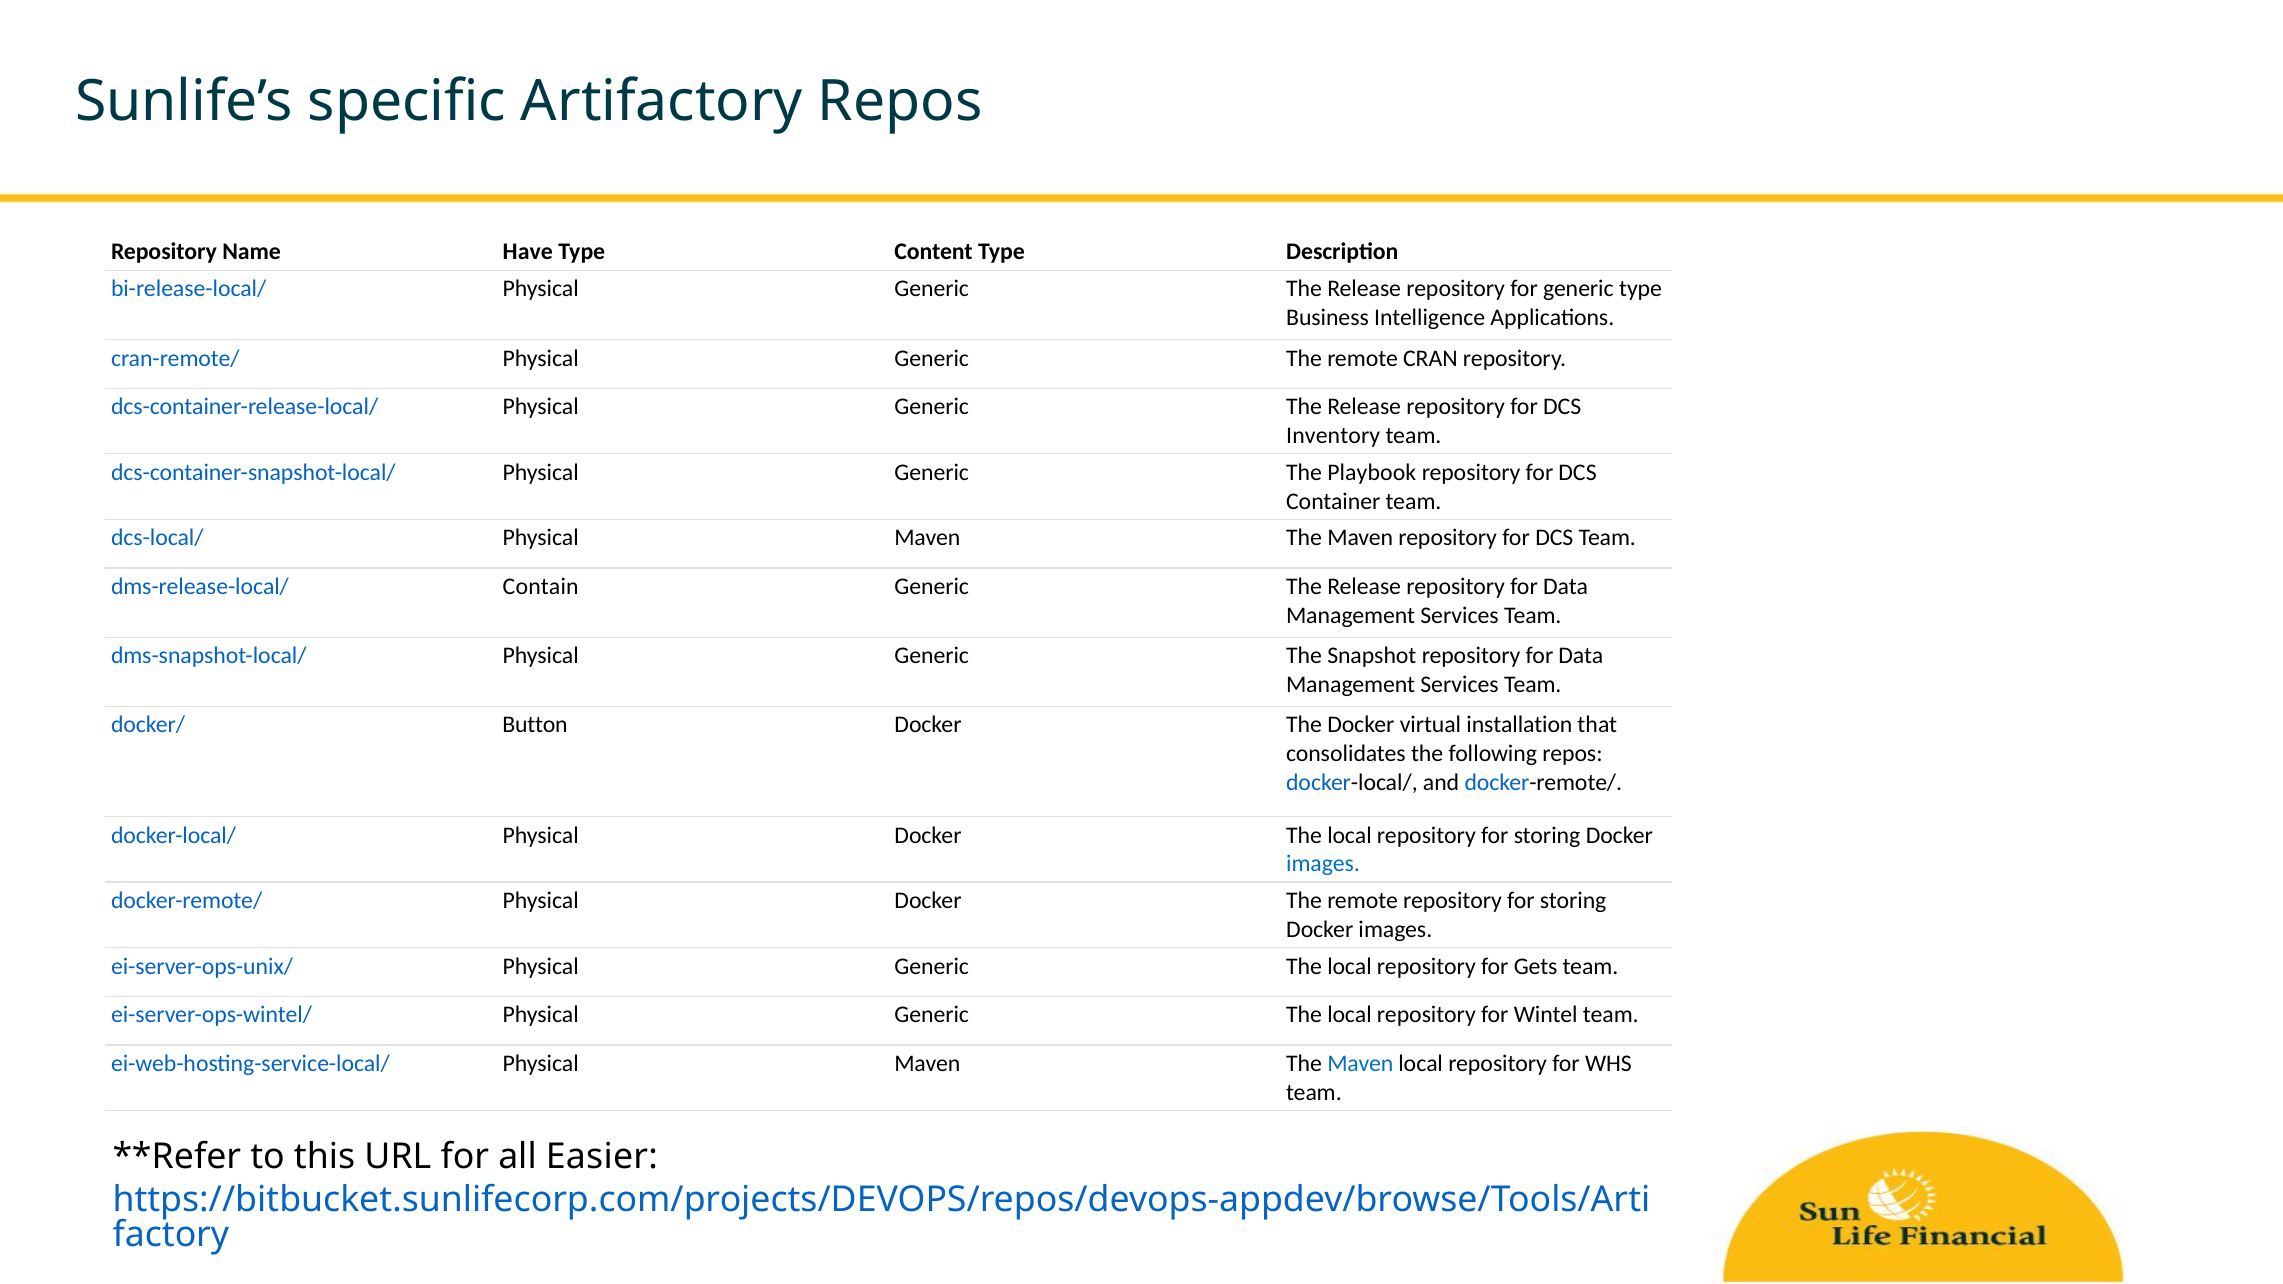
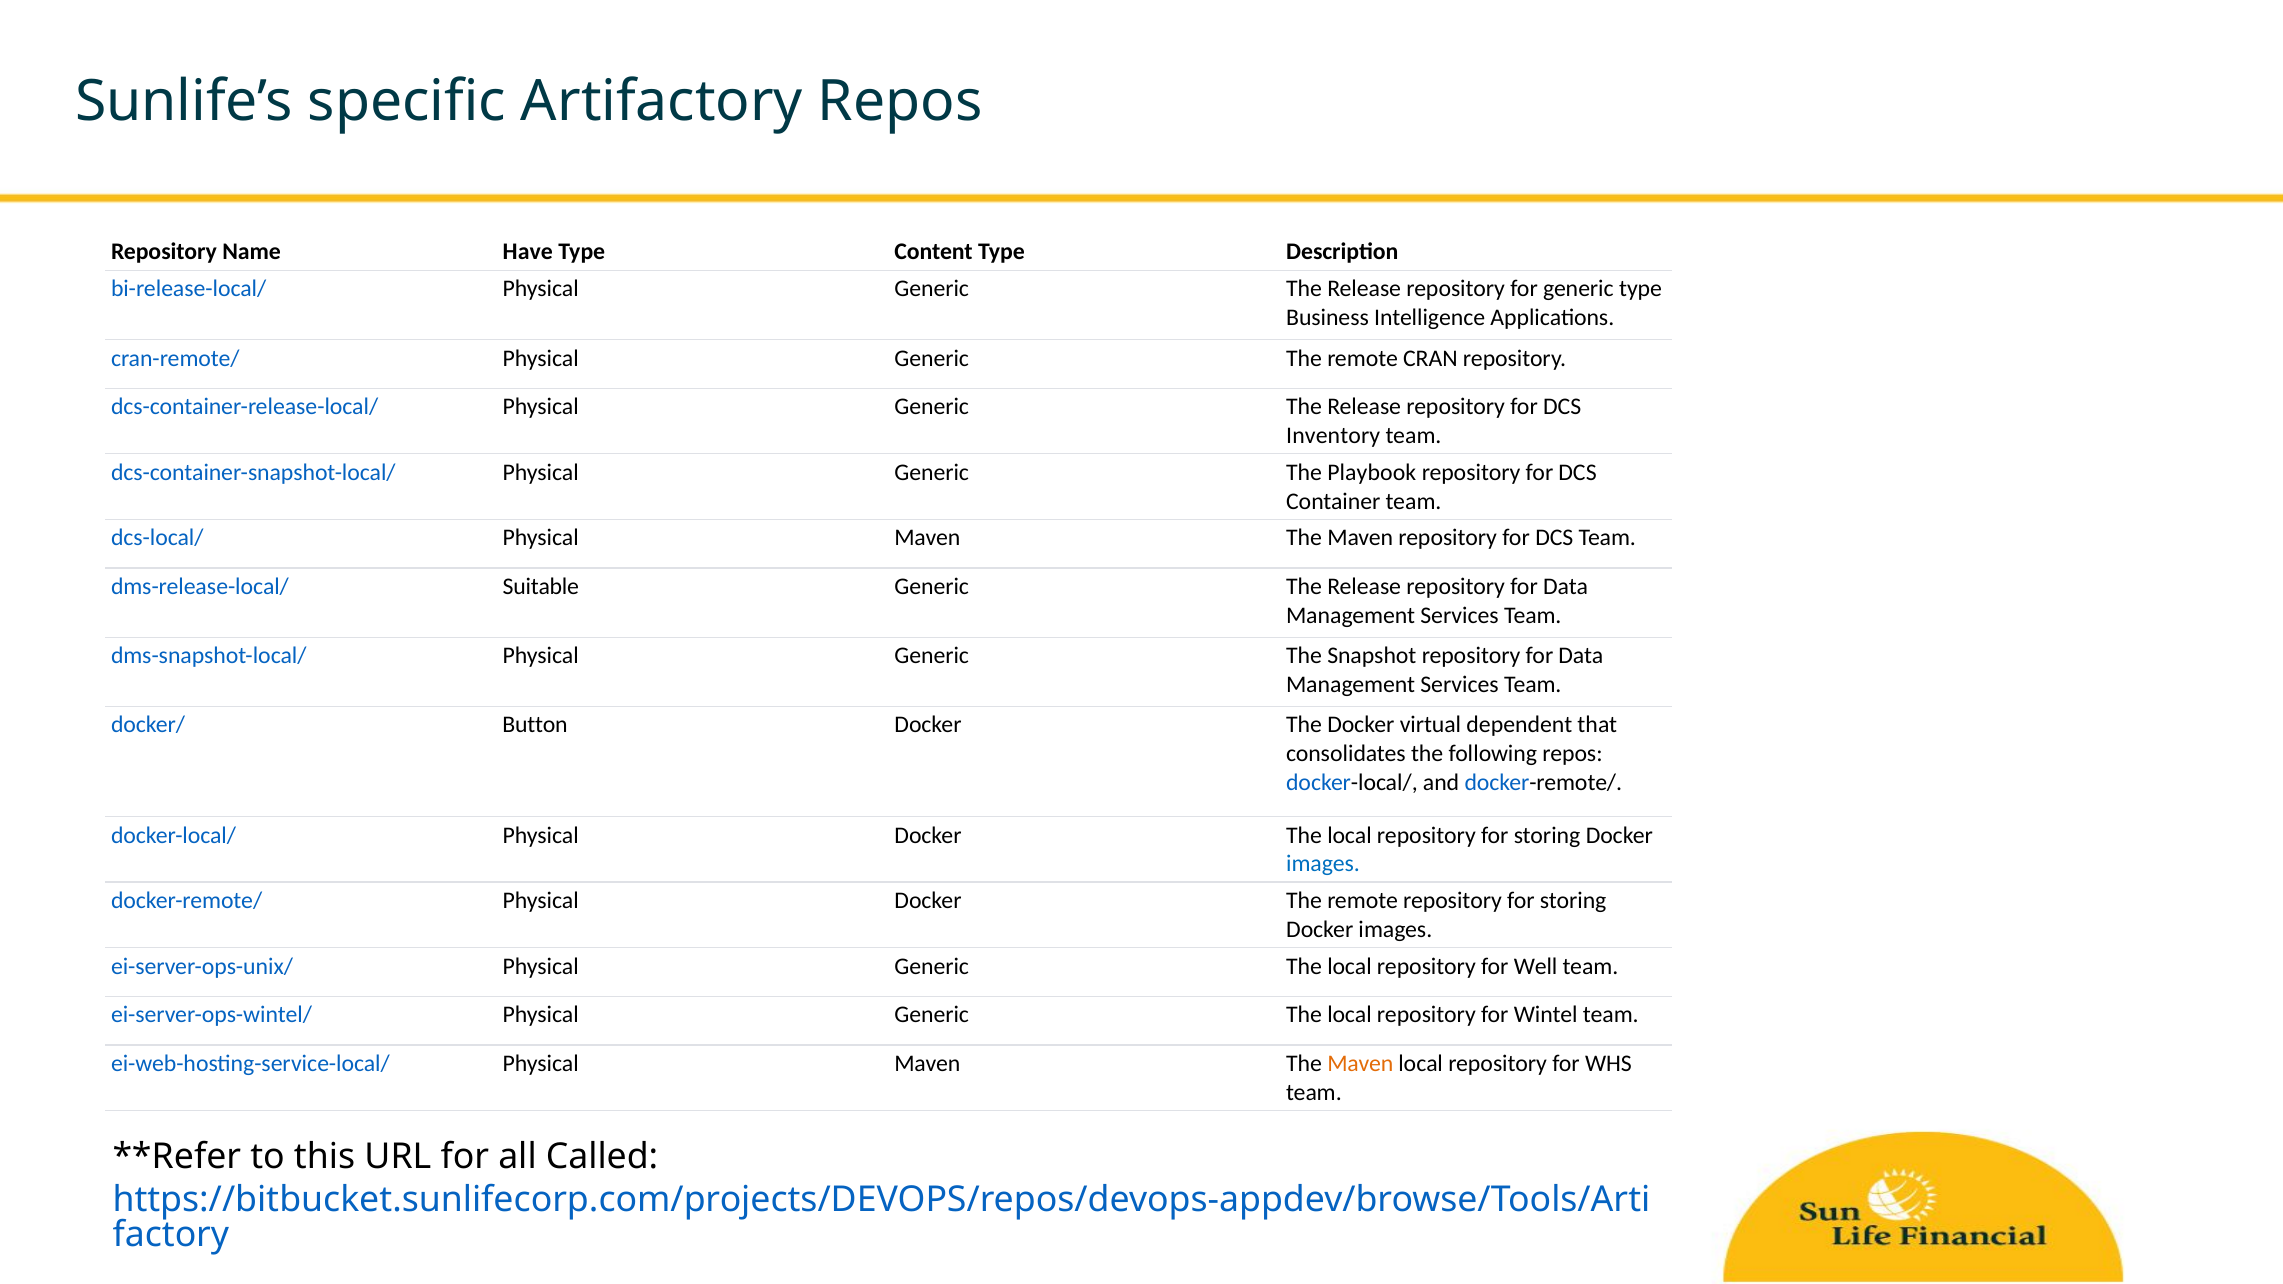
Contain: Contain -> Suitable (541, 587)
installation: installation -> dependent (1519, 725)
Gets: Gets -> Well (1536, 966)
Maven colour: blue -> orange (1360, 1064)
Easier: Easier -> Called (602, 1157)
